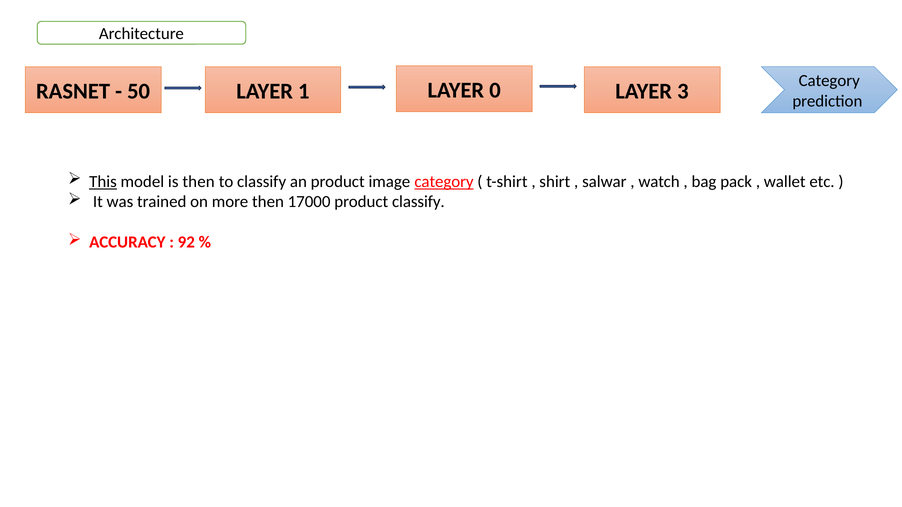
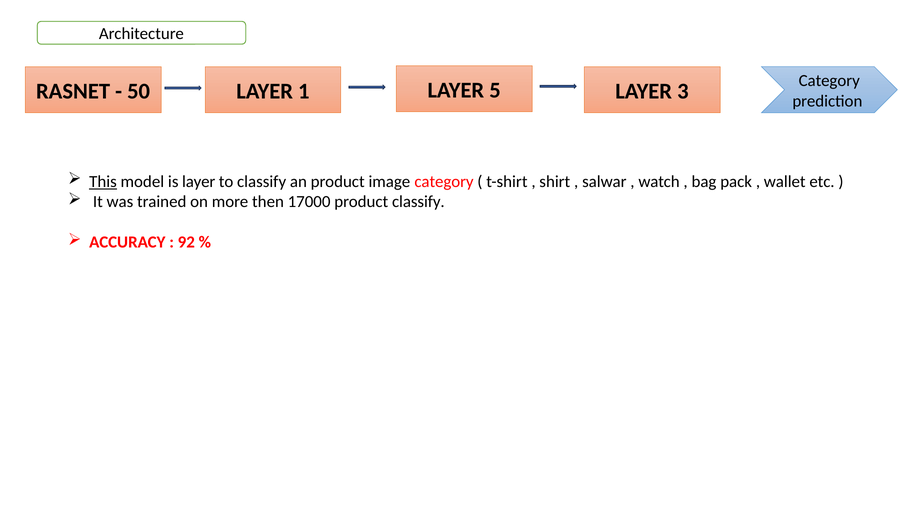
0: 0 -> 5 (495, 90)
is then: then -> layer (199, 182)
category underline: present -> none (444, 182)
